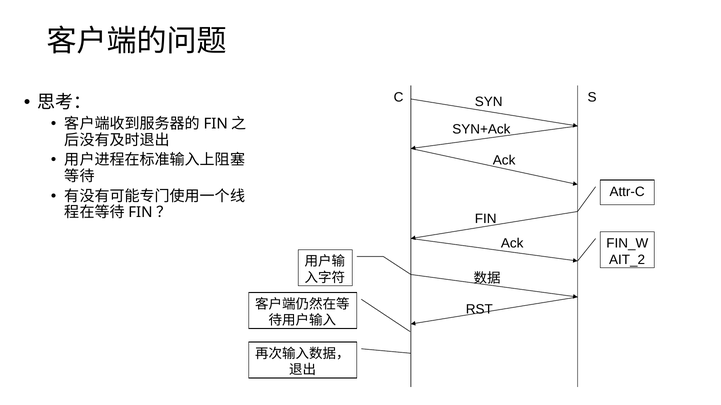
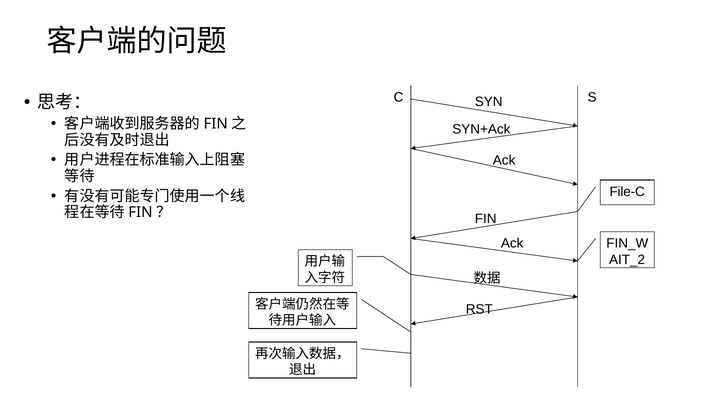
Attr-C: Attr-C -> File-C (627, 192)
